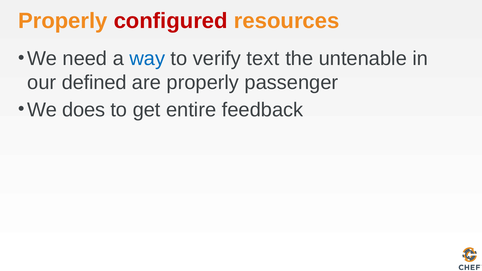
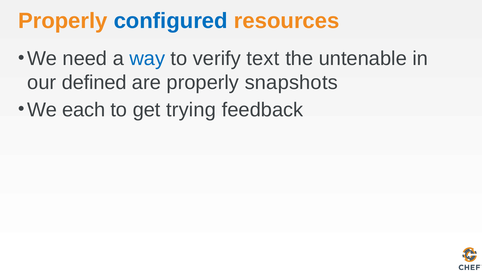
configured colour: red -> blue (171, 21)
passenger: passenger -> snapshots (291, 83)
does: does -> each (84, 110)
entire: entire -> trying (191, 110)
